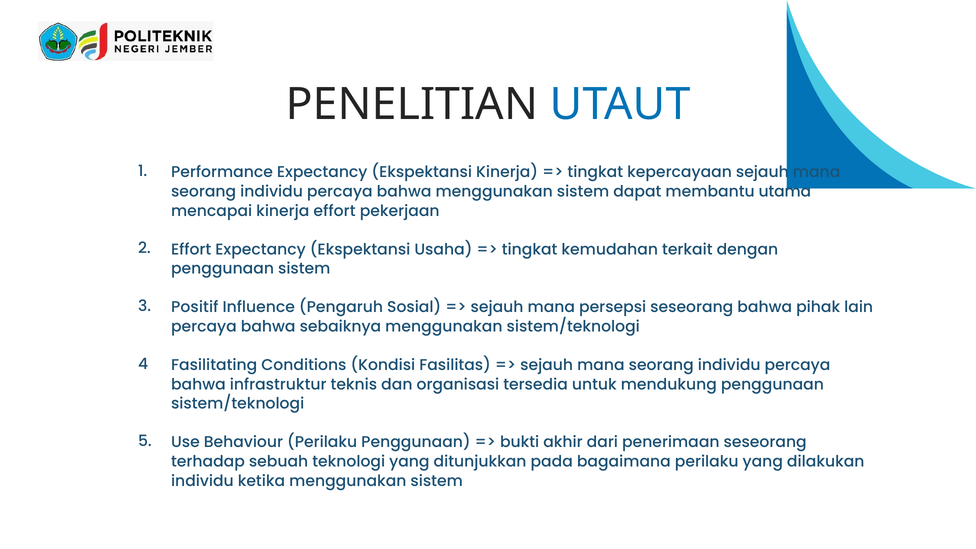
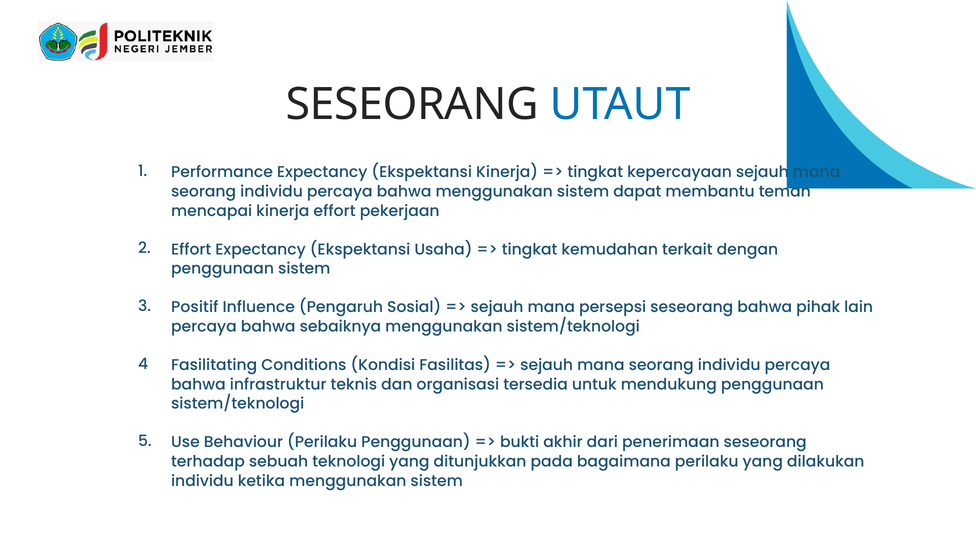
PENELITIAN: PENELITIAN -> SESEORANG (412, 105)
utama: utama -> teman (785, 192)
